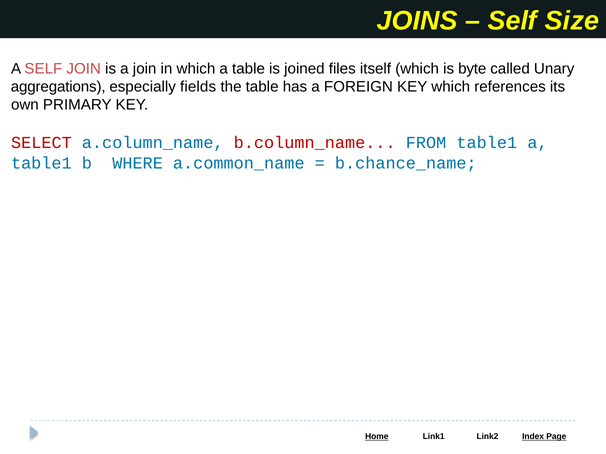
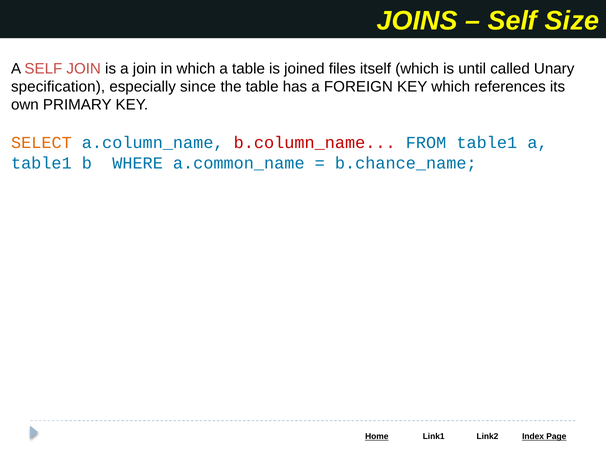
byte: byte -> until (472, 69)
aggregations: aggregations -> specification (58, 87)
fields: fields -> since (198, 87)
SELECT colour: red -> orange (41, 143)
